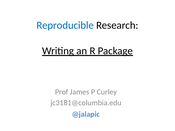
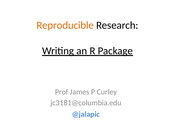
Reproducible colour: blue -> orange (65, 25)
